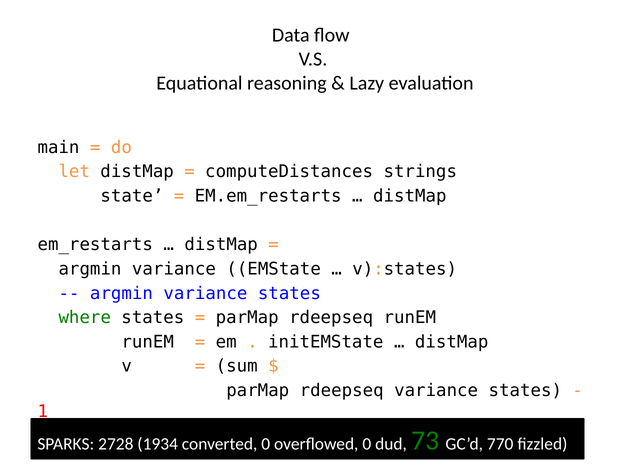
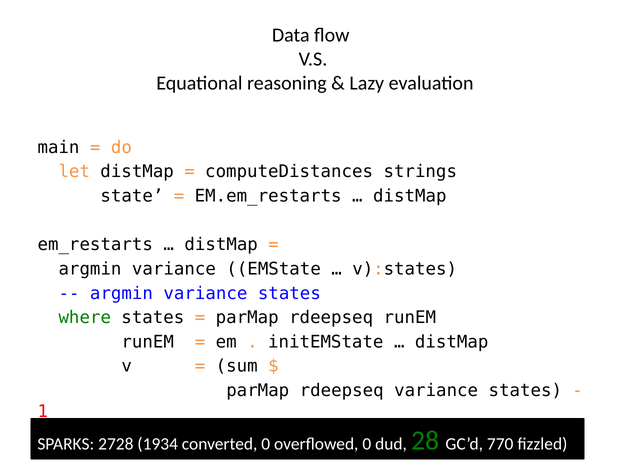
73: 73 -> 28 (425, 441)
